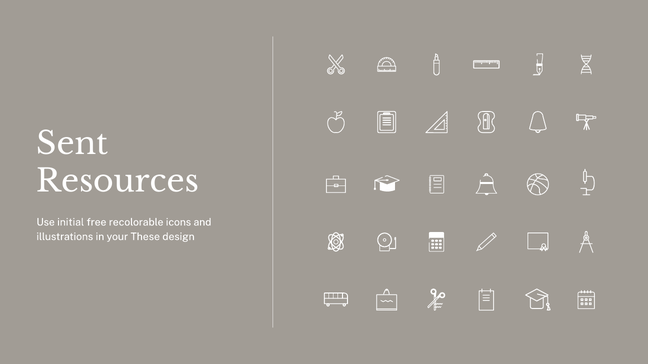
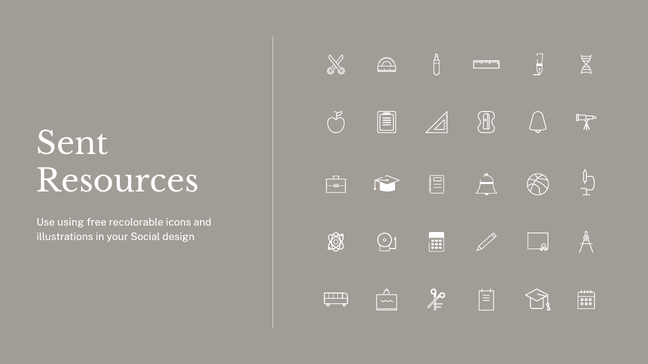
initial: initial -> using (71, 222)
These: These -> Social (145, 237)
